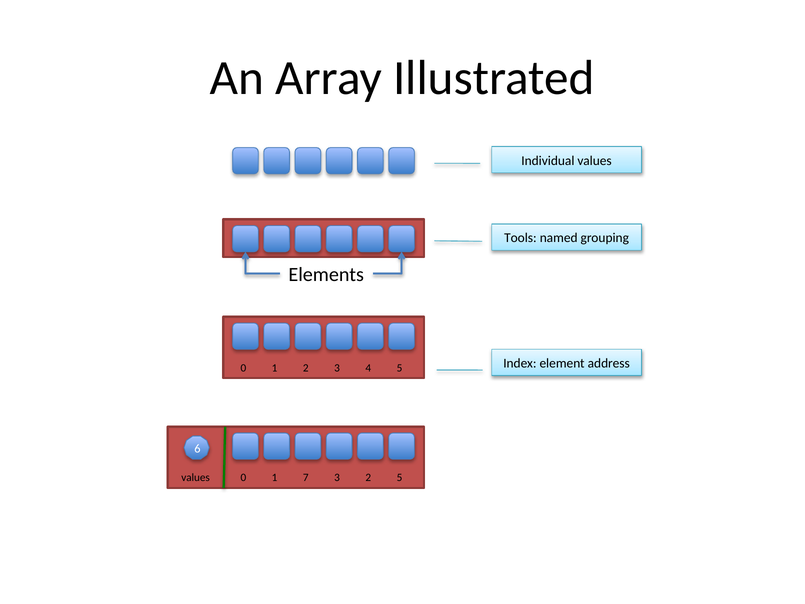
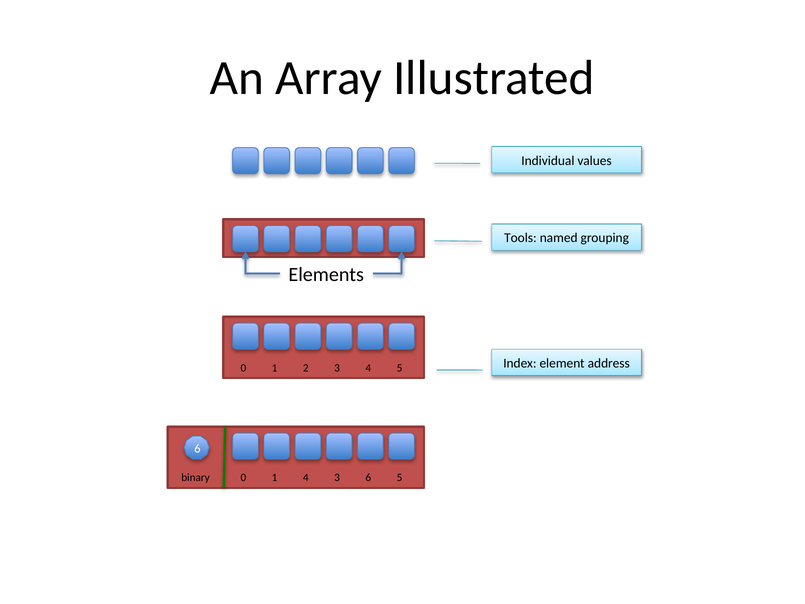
values: values -> binary (196, 478)
1 7: 7 -> 4 (306, 478)
3 2: 2 -> 6 (368, 478)
